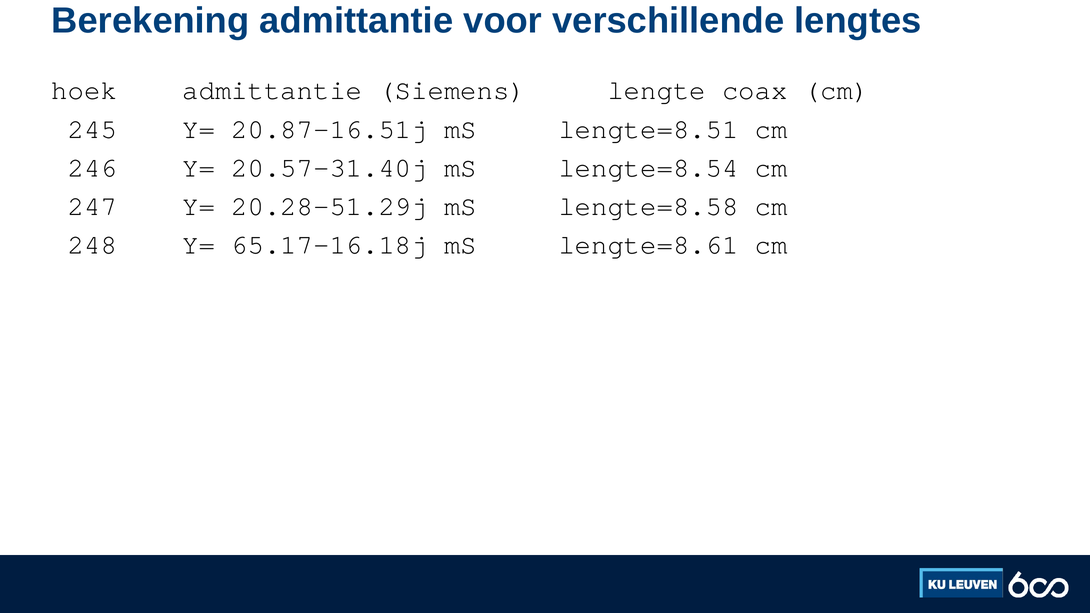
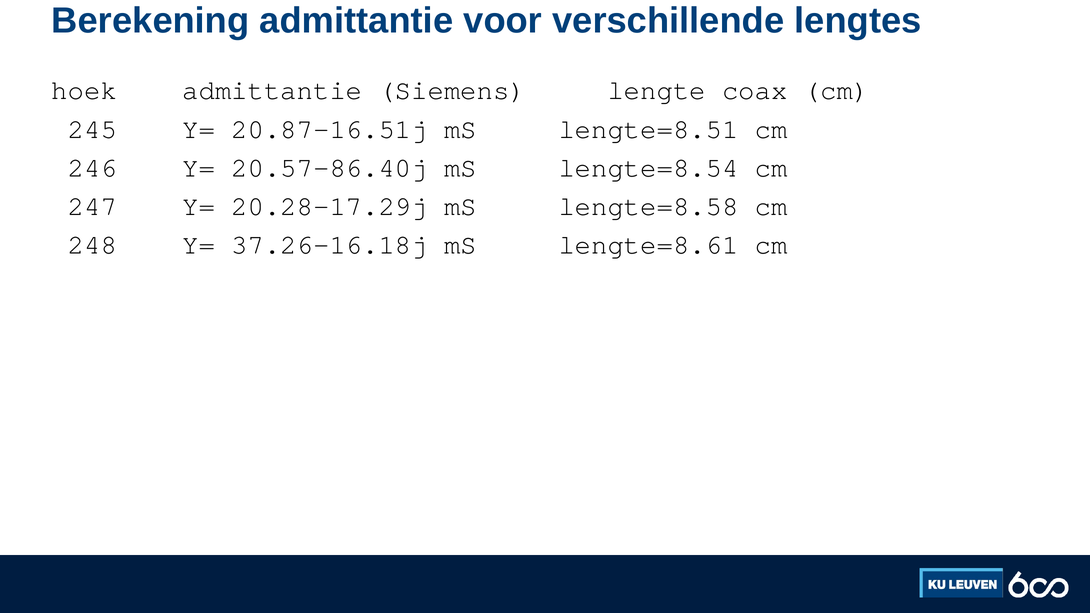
20.57-31.40j: 20.57-31.40j -> 20.57-86.40j (330, 168)
20.28-51.29j: 20.28-51.29j -> 20.28-17.29j (330, 206)
65.17-16.18j: 65.17-16.18j -> 37.26-16.18j (330, 245)
